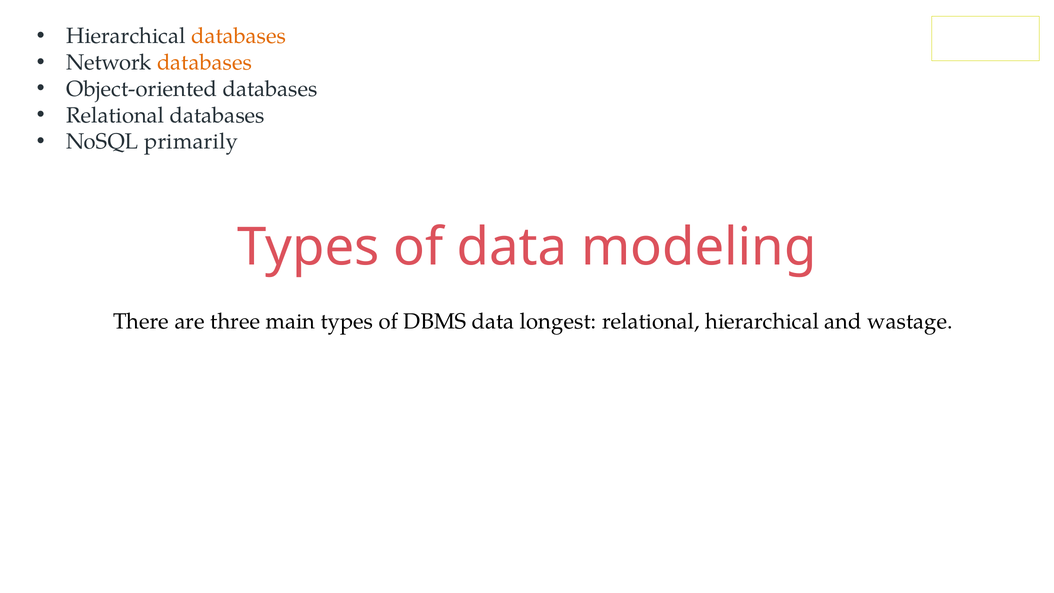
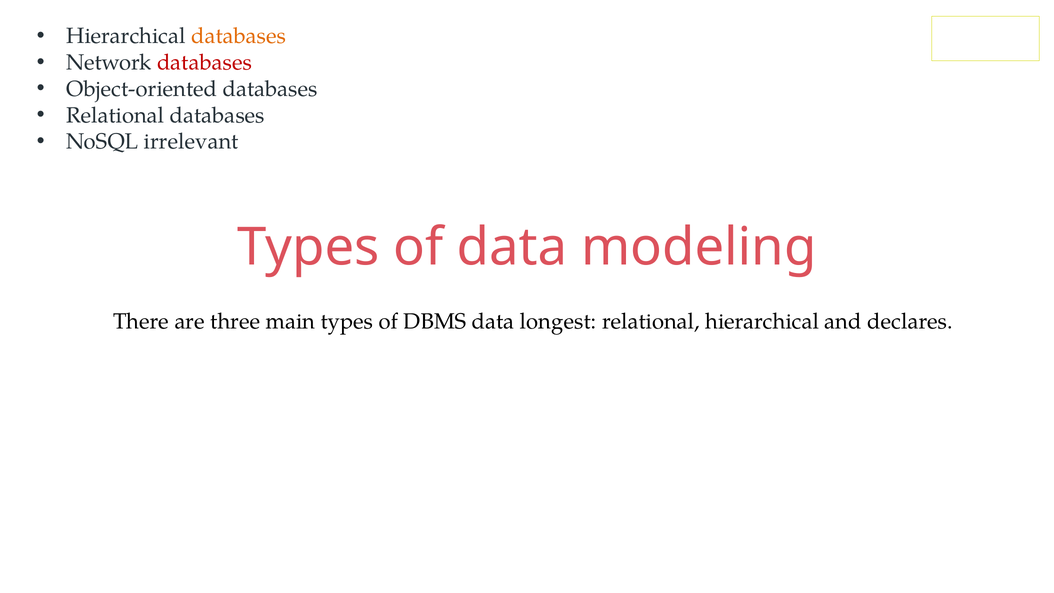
databases colour: orange -> red (205, 63)
primarily: primarily -> irrelevant (191, 142)
wastage: wastage -> declares (910, 321)
